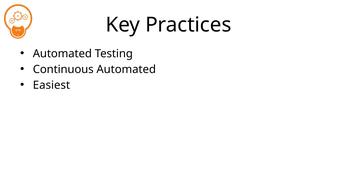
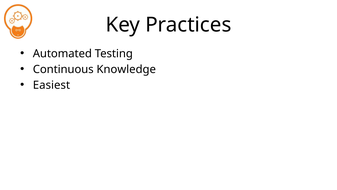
Continuous Automated: Automated -> Knowledge (126, 69)
